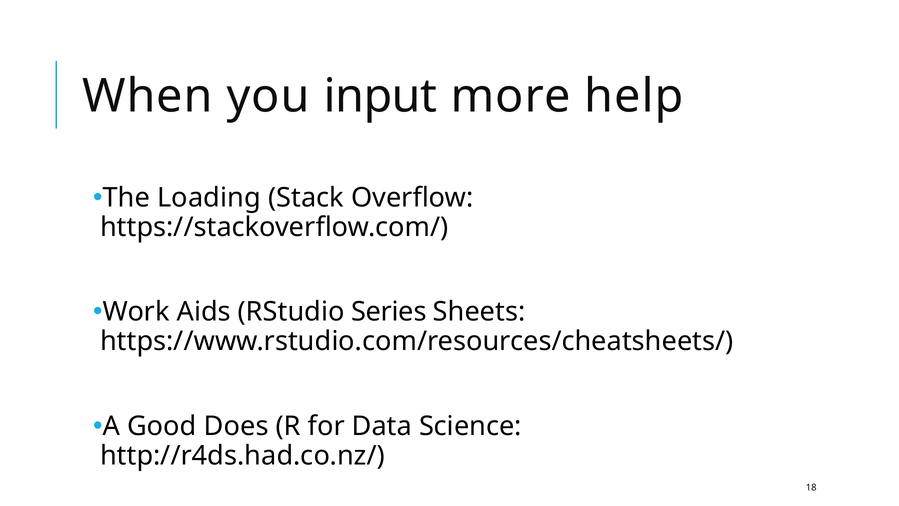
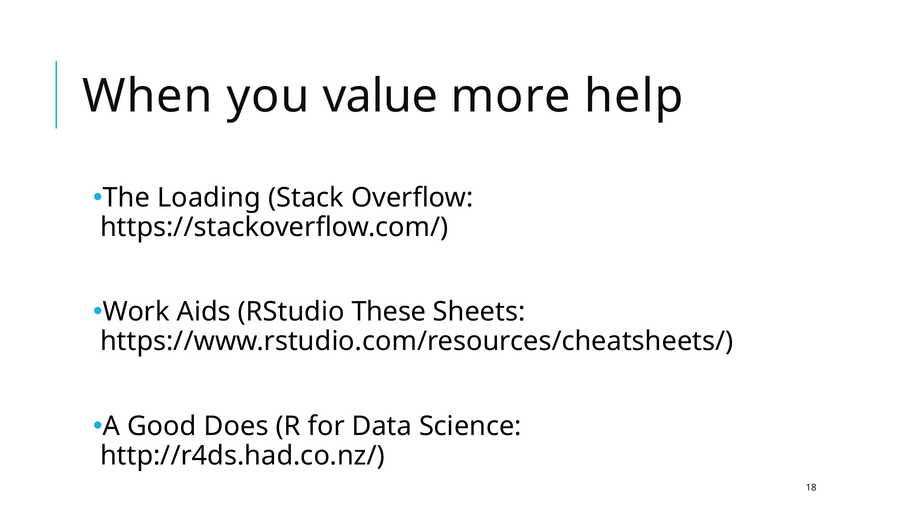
input: input -> value (380, 96)
Series: Series -> These (389, 312)
